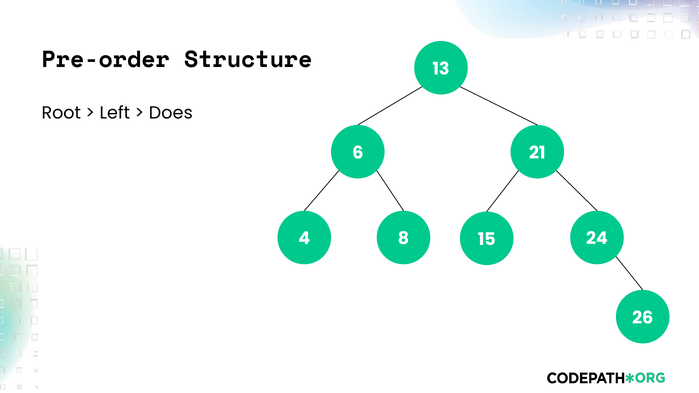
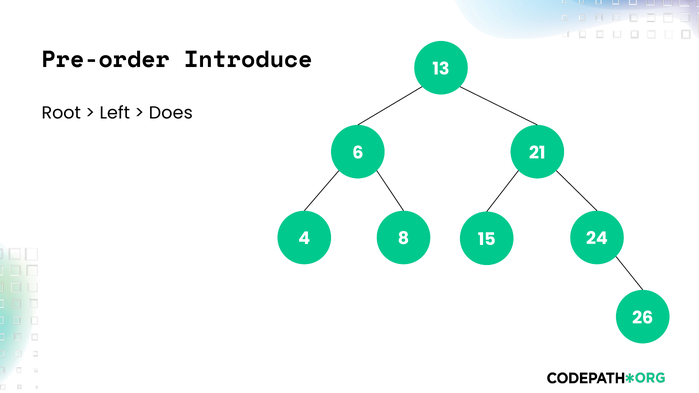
Structure: Structure -> Introduce (248, 59)
